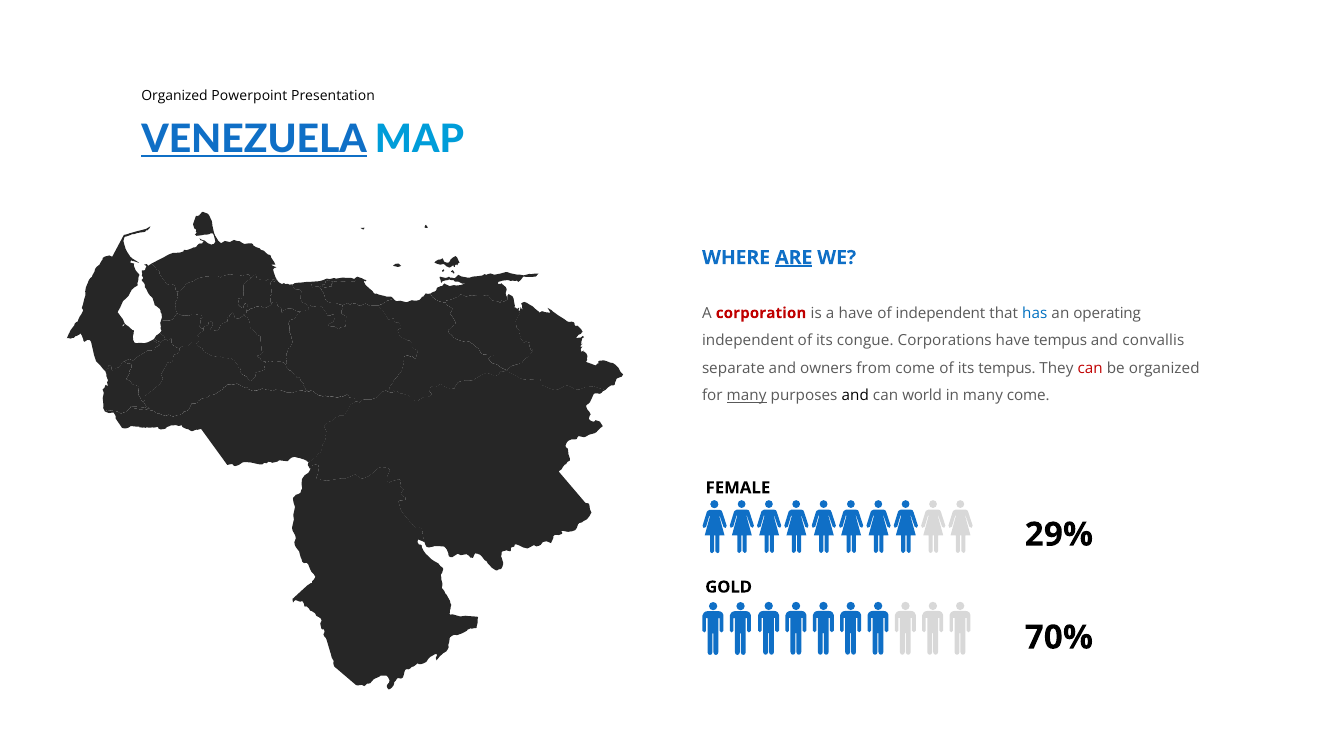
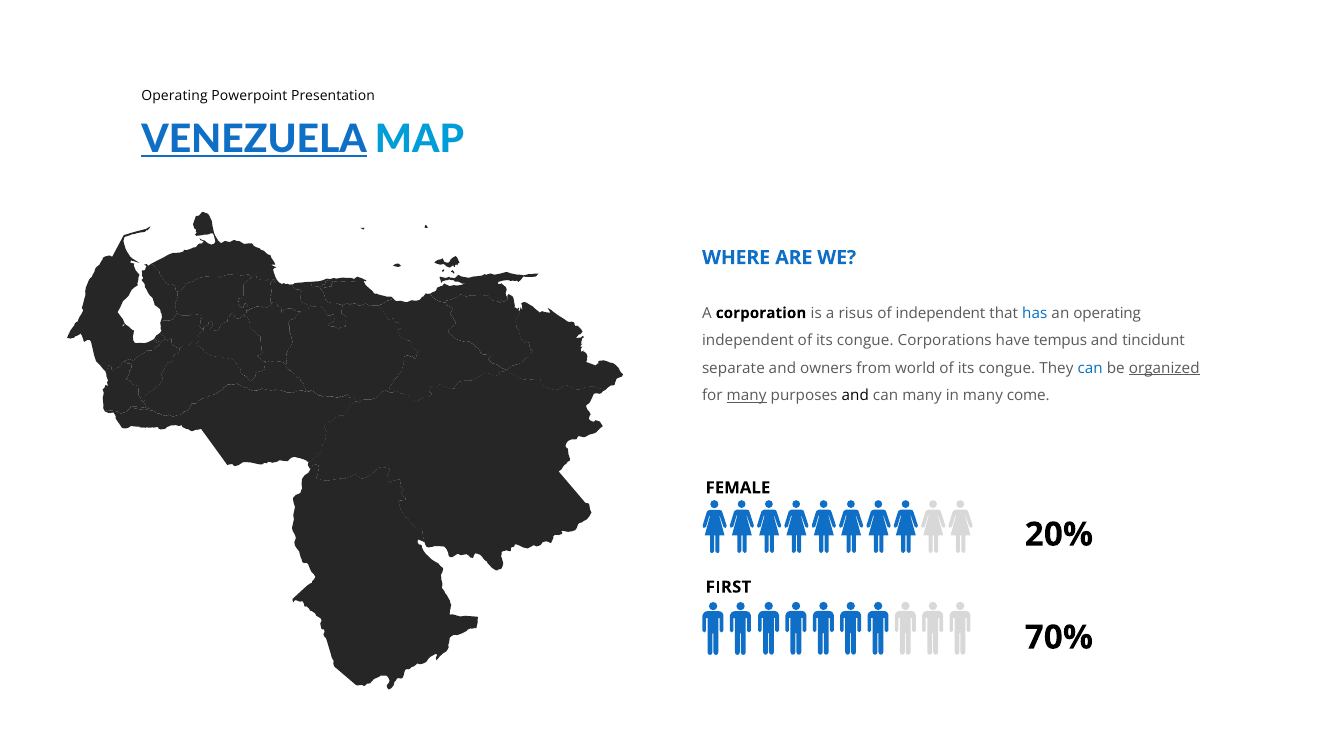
Organized: Organized -> Operating (174, 96)
ARE underline: present -> none (794, 257)
corporation colour: red -> black (761, 313)
a have: have -> risus (856, 313)
convallis: convallis -> tincidunt (1154, 341)
from come: come -> world (915, 368)
tempus: tempus -> congue (1007, 368)
can colour: red -> blue (1090, 368)
organized underline: none -> present (1164, 368)
can world: world -> many (922, 396)
29%: 29% -> 20% (1059, 534)
GOLD: GOLD -> FIRST (728, 587)
